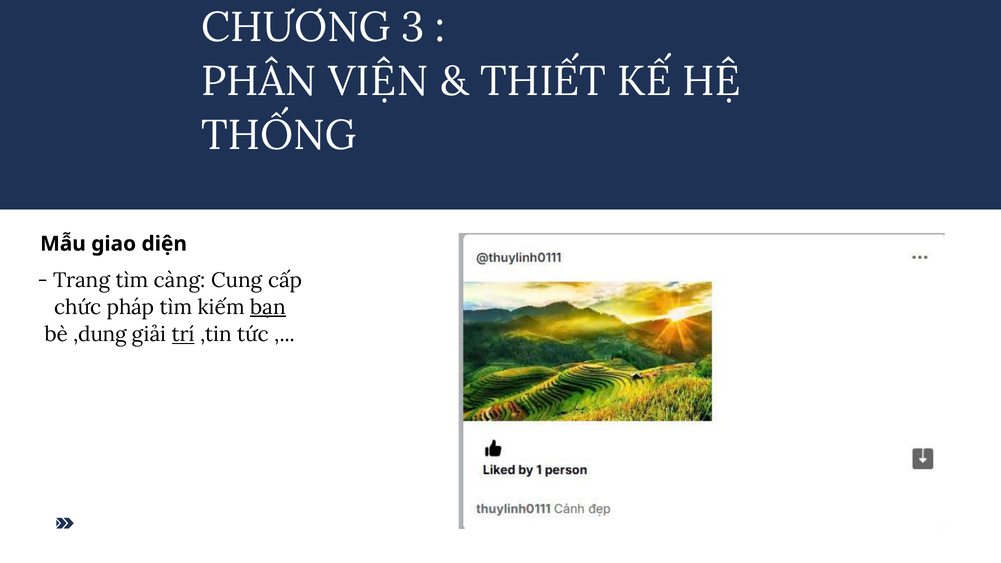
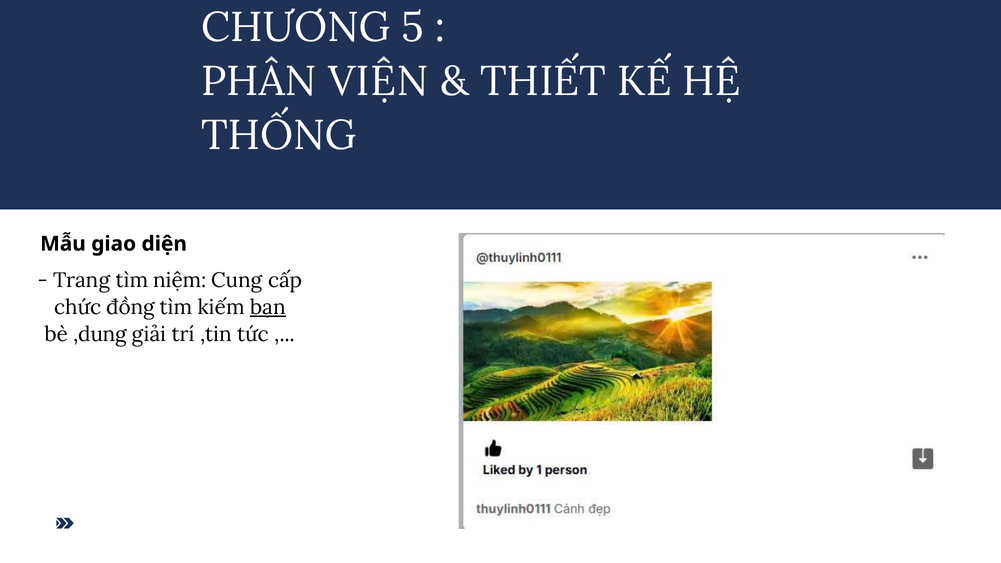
3: 3 -> 5 (413, 27)
càng: càng -> niệm (180, 280)
pháp: pháp -> đồng (131, 307)
trí underline: present -> none (183, 334)
